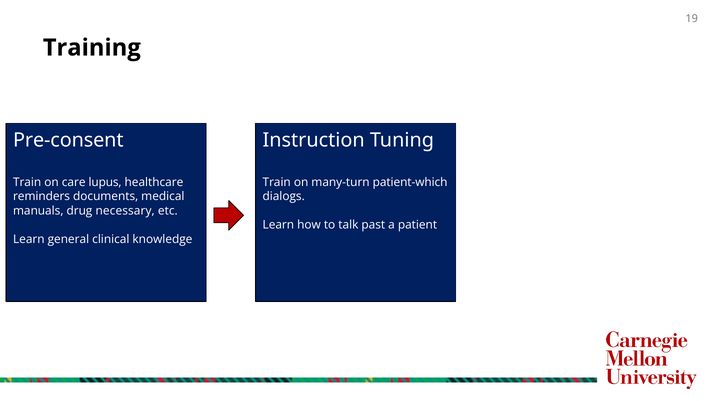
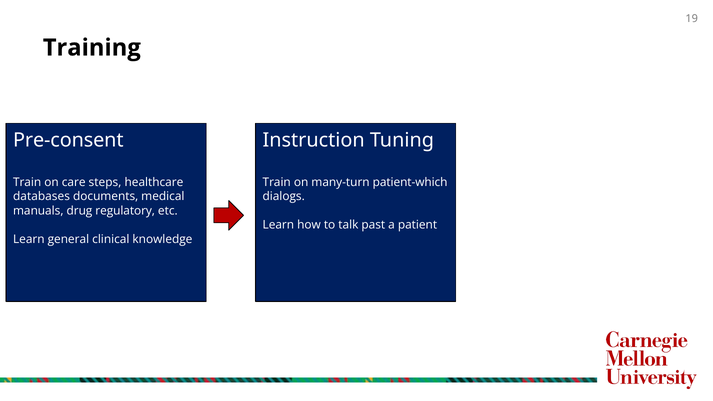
lupus: lupus -> steps (105, 182)
reminders: reminders -> databases (41, 197)
necessary: necessary -> regulatory (125, 211)
